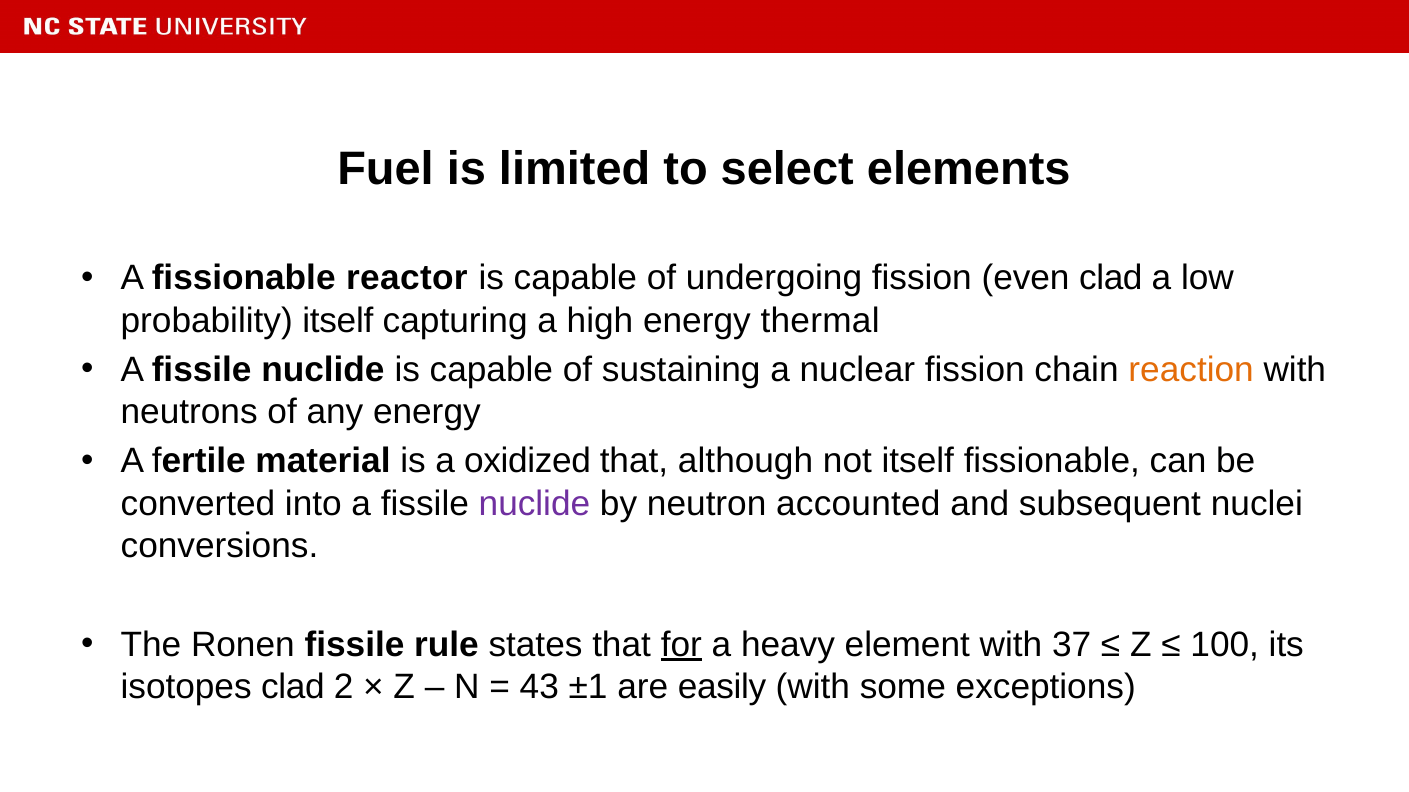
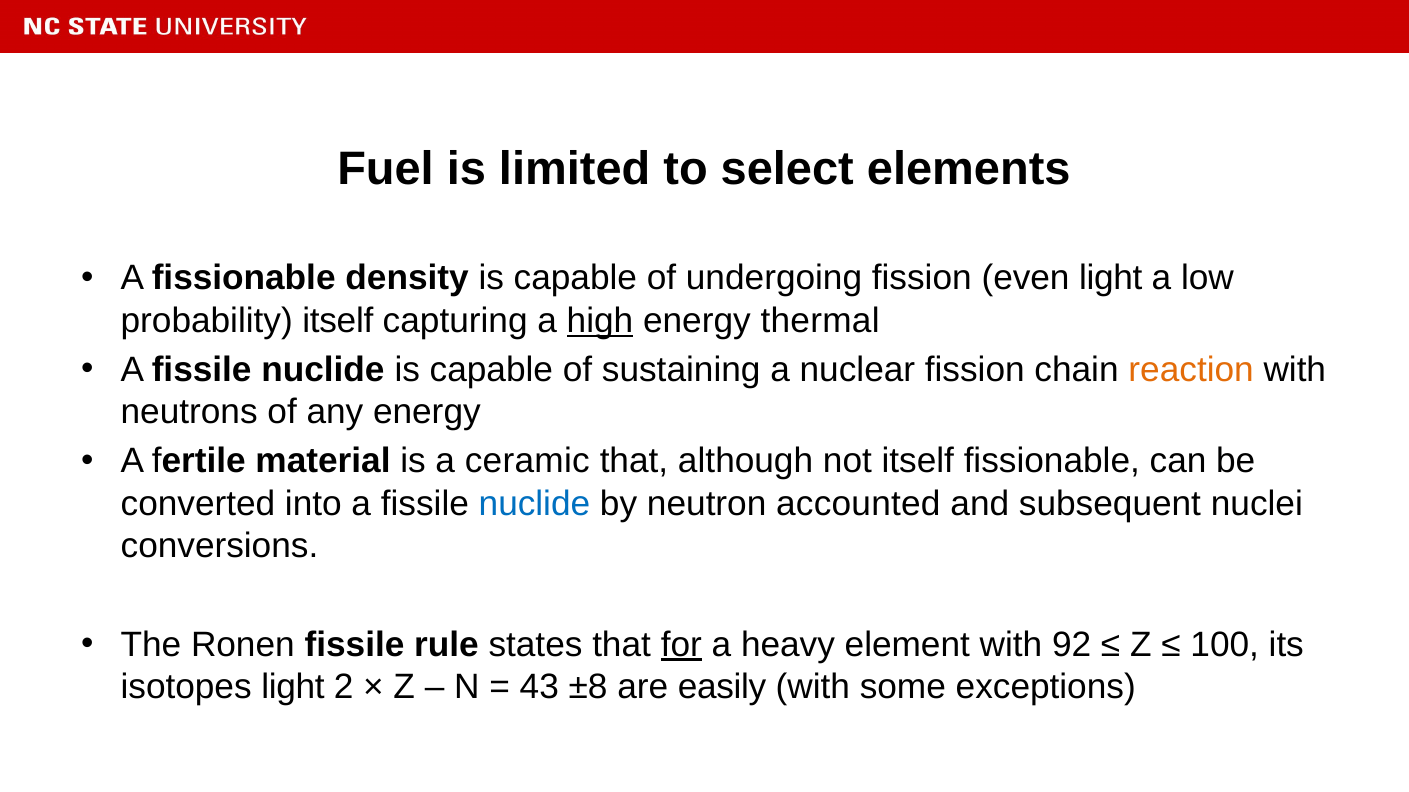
reactor: reactor -> density (407, 279)
even clad: clad -> light (1111, 279)
high underline: none -> present (600, 321)
oxidized: oxidized -> ceramic (527, 462)
nuclide colour: purple -> blue (534, 504)
37: 37 -> 92 (1072, 645)
isotopes clad: clad -> light (293, 687)
±1: ±1 -> ±8 (588, 687)
